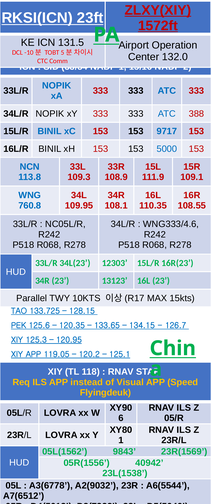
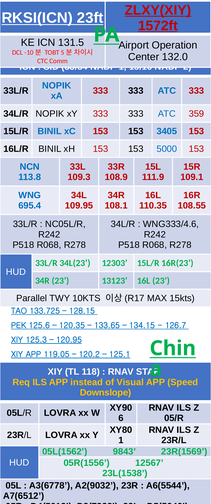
388: 388 -> 359 (196, 114)
9717: 9717 -> 3405 (167, 131)
760.8: 760.8 -> 695.4 (30, 206)
Flyingdeuk: Flyingdeuk -> Downslope (105, 393)
40942: 40942 -> 12567 (149, 464)
